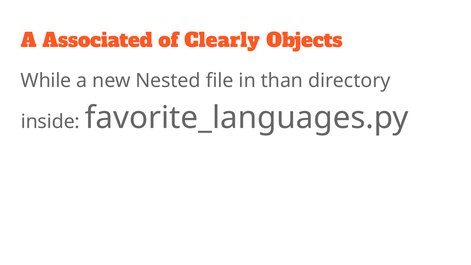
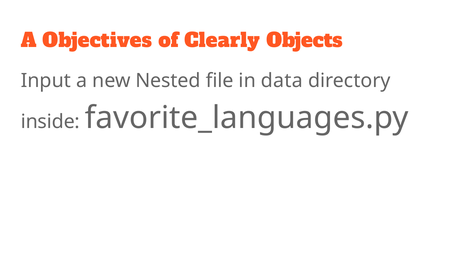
Associated: Associated -> Objectives (97, 41)
While: While -> Input (46, 81)
than: than -> data (282, 81)
